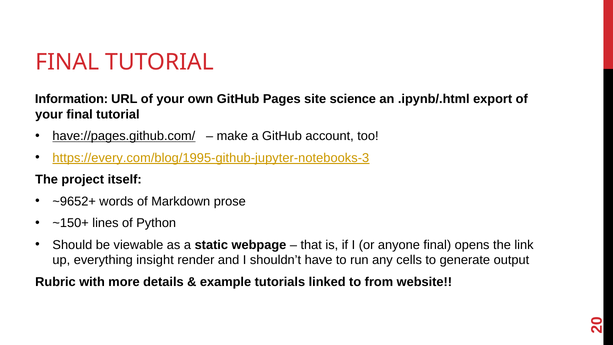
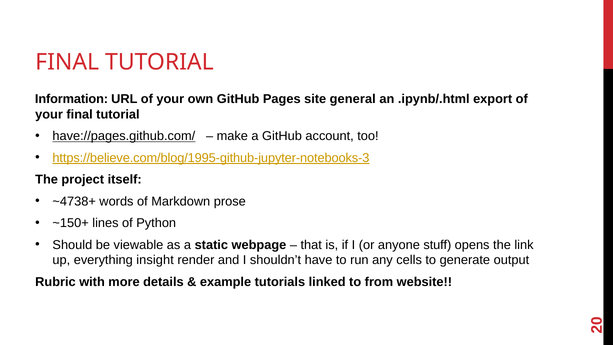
science: science -> general (353, 99)
https://every.com/blog/1995-github-jupyter-notebooks-3: https://every.com/blog/1995-github-jupyter-notebooks-3 -> https://believe.com/blog/1995-github-jupyter-notebooks-3 (211, 158)
~9652+: ~9652+ -> ~4738+ (74, 201)
anyone final: final -> stuff (437, 245)
